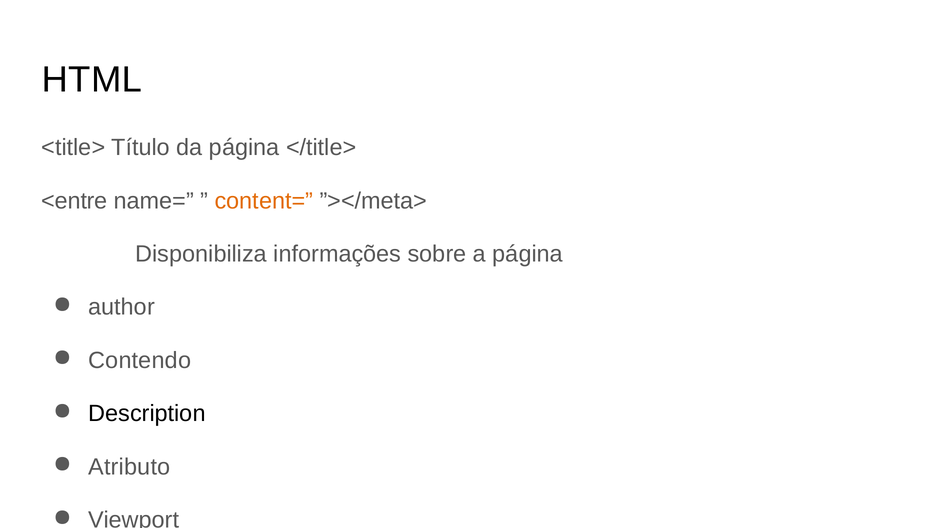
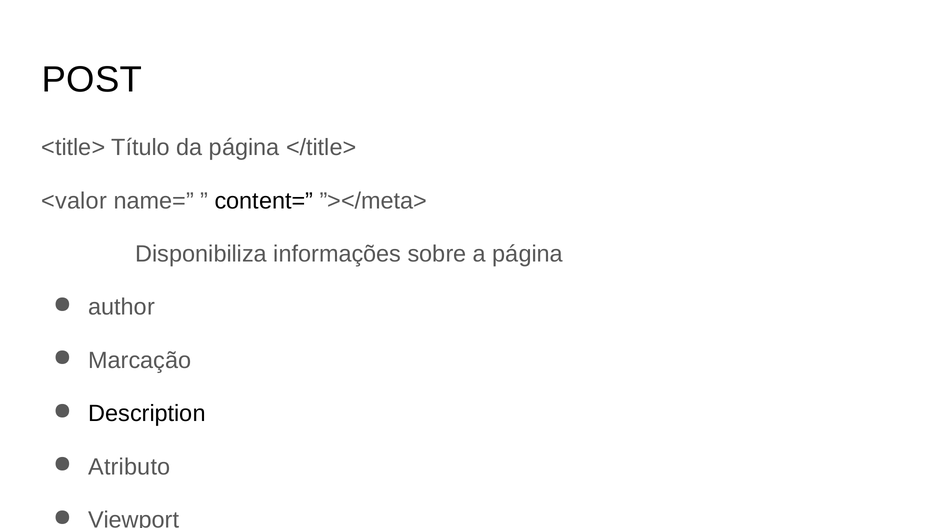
HTML: HTML -> POST (92, 80)
<entre: <entre -> <valor (74, 201)
content= colour: orange -> black (264, 201)
Contendo: Contendo -> Marcação (140, 361)
